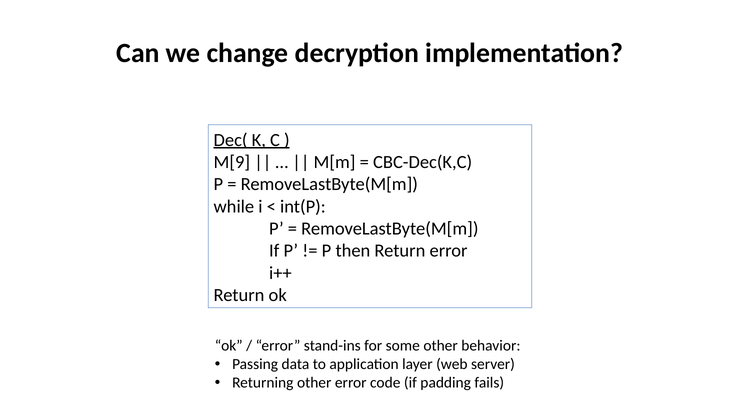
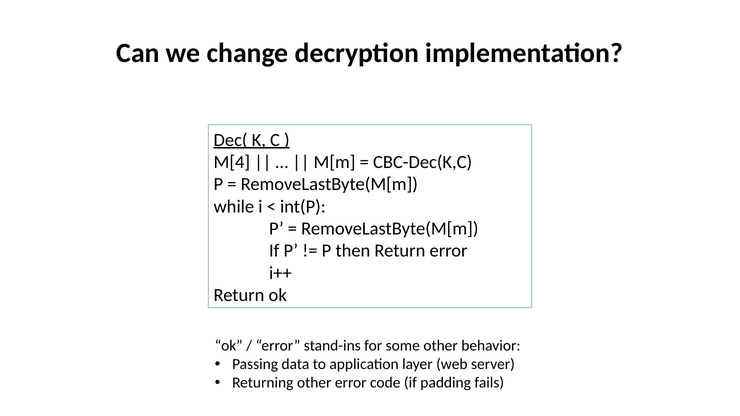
M[9: M[9 -> M[4 (232, 162)
